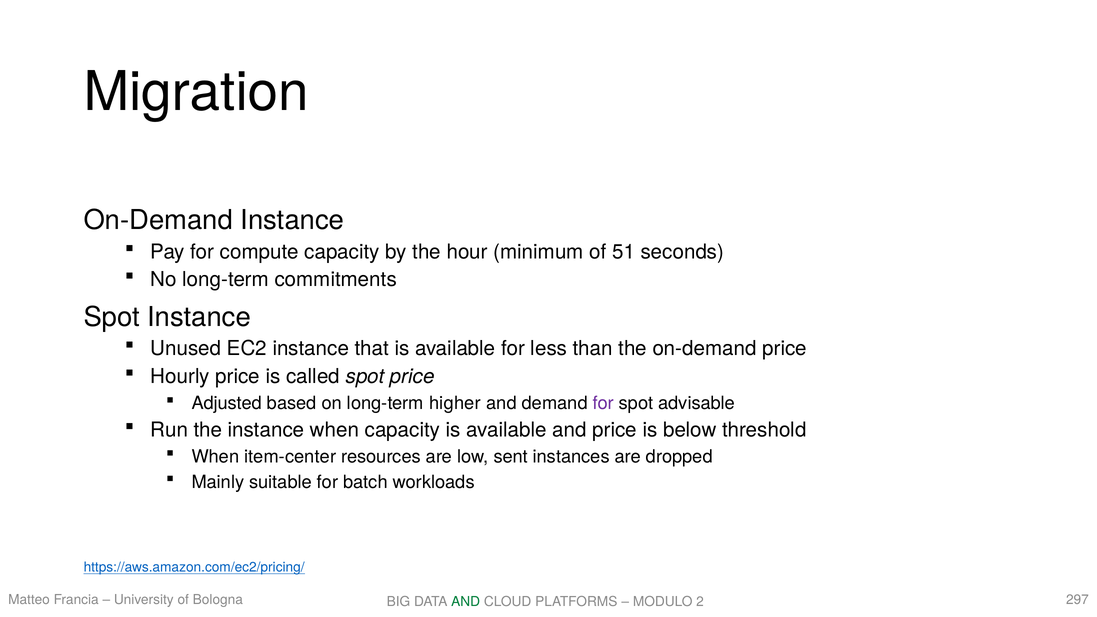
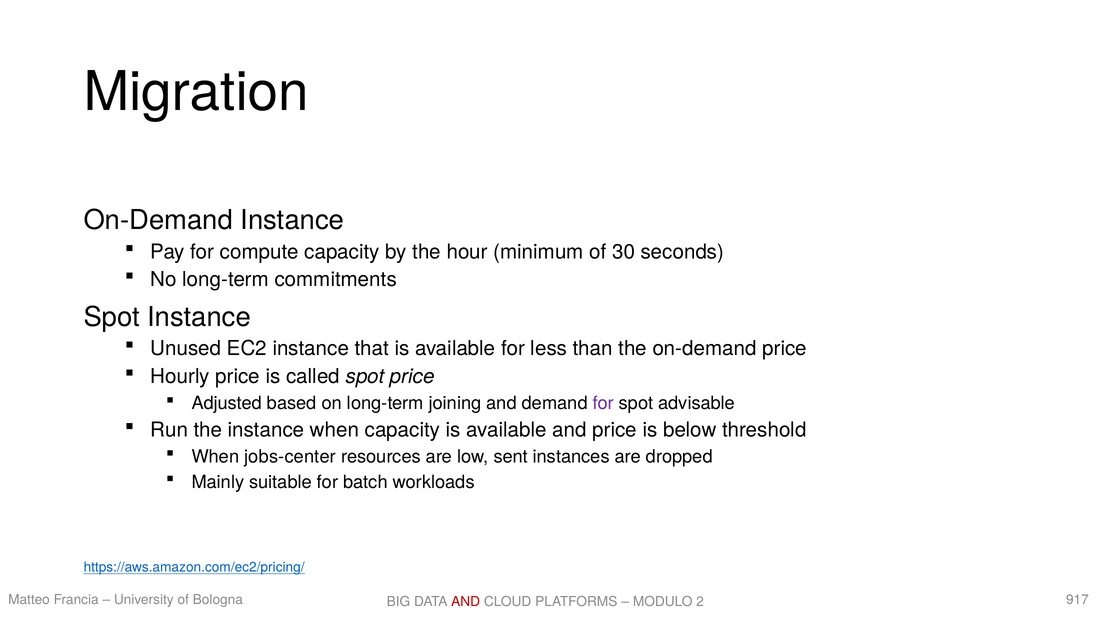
51: 51 -> 30 (624, 252)
higher: higher -> joining (455, 403)
item-center: item-center -> jobs-center (290, 457)
297: 297 -> 917 (1077, 600)
AND colour: green -> red (466, 602)
